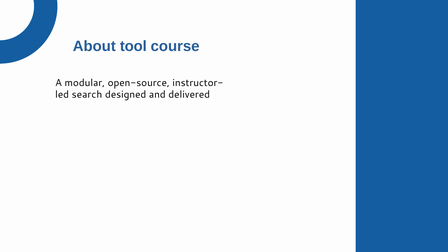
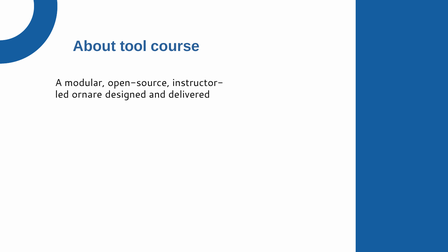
search: search -> ornare (87, 95)
